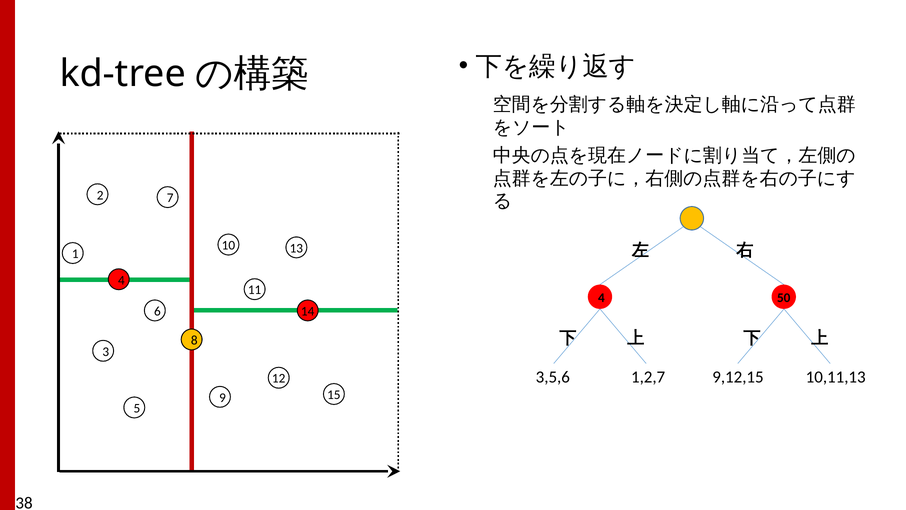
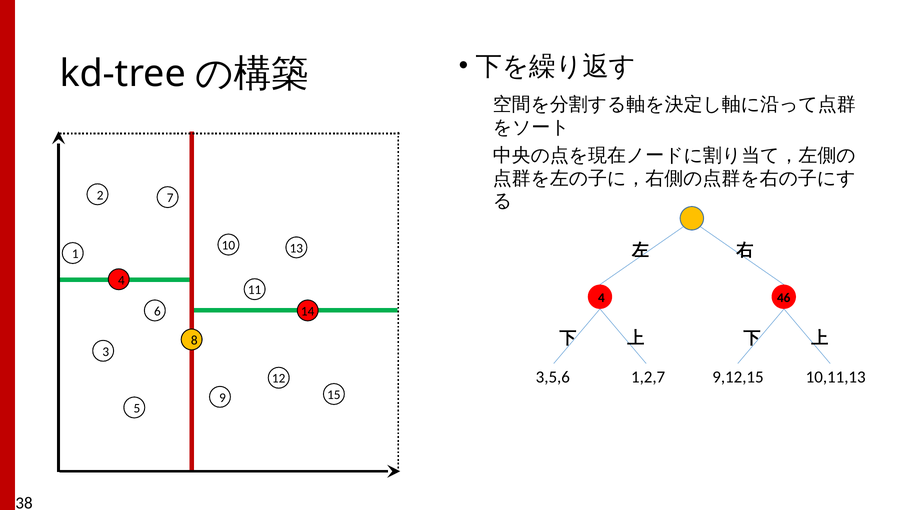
50: 50 -> 46 (784, 297)
